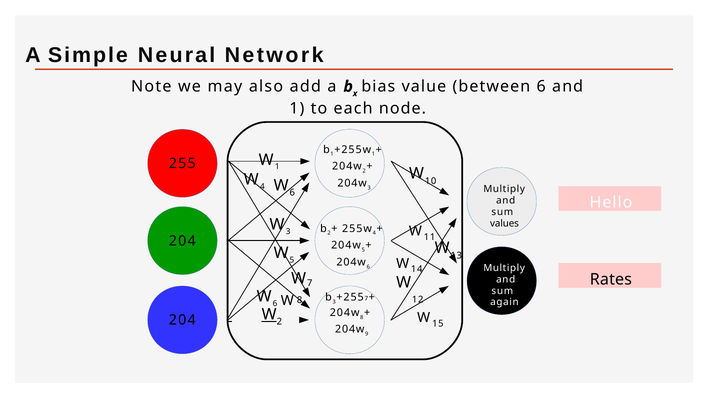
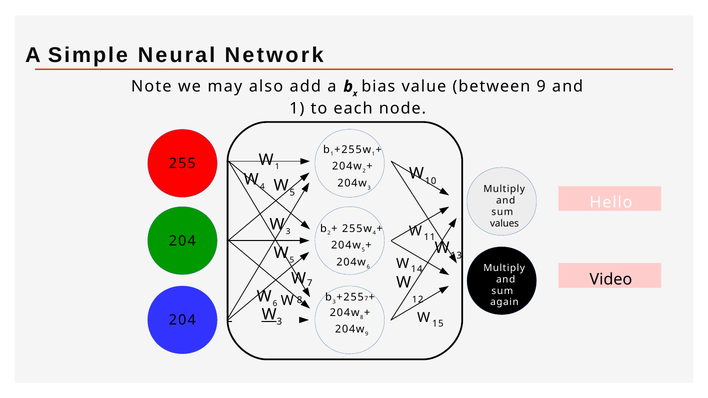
between 6: 6 -> 9 (541, 87)
6: 6 -> 5 (292, 193)
Rates: Rates -> Video (611, 280)
2: 2 -> 3 (279, 322)
